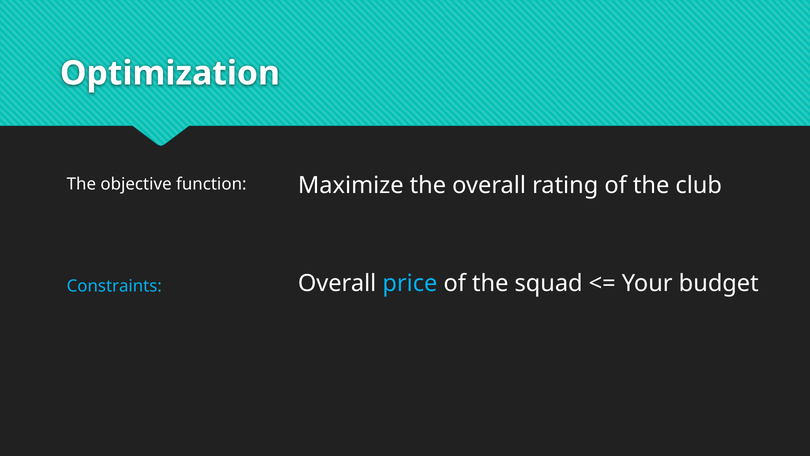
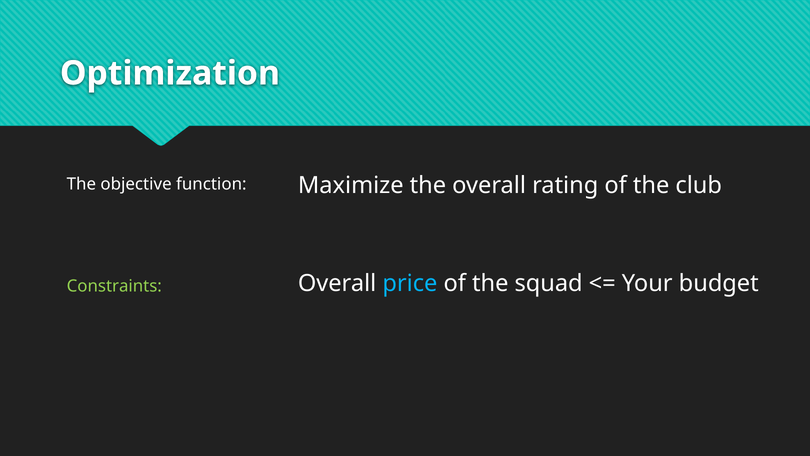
Constraints colour: light blue -> light green (114, 286)
